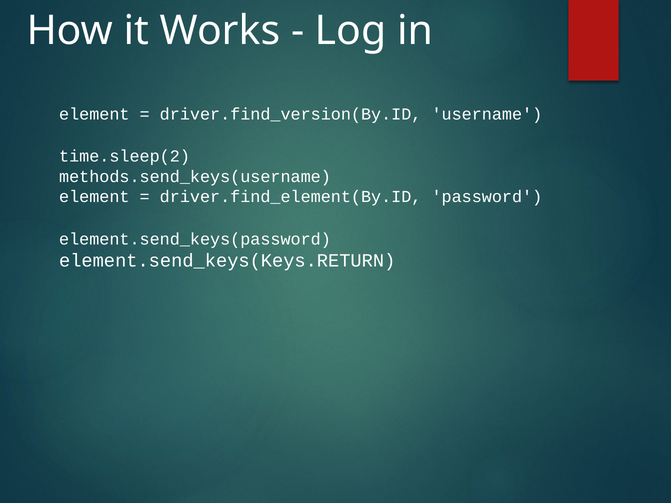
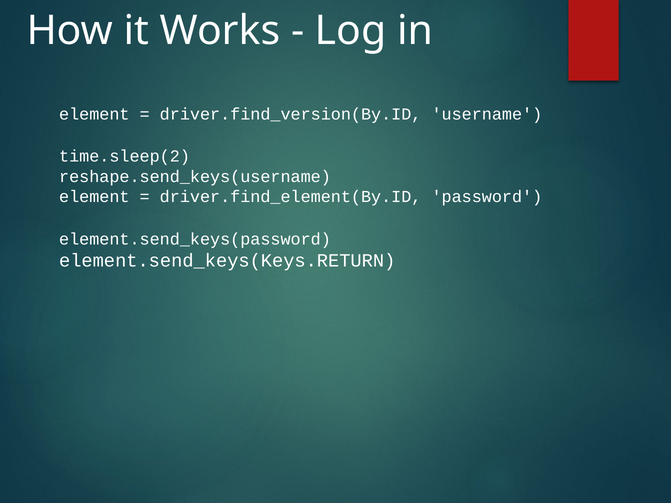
methods.send_keys(username: methods.send_keys(username -> reshape.send_keys(username (195, 177)
